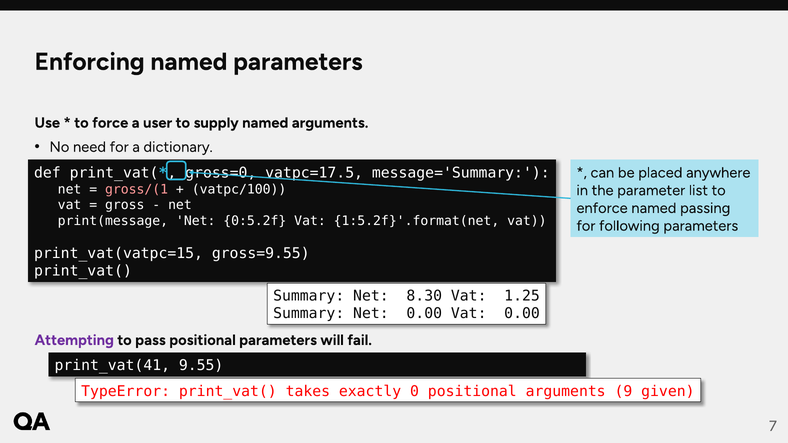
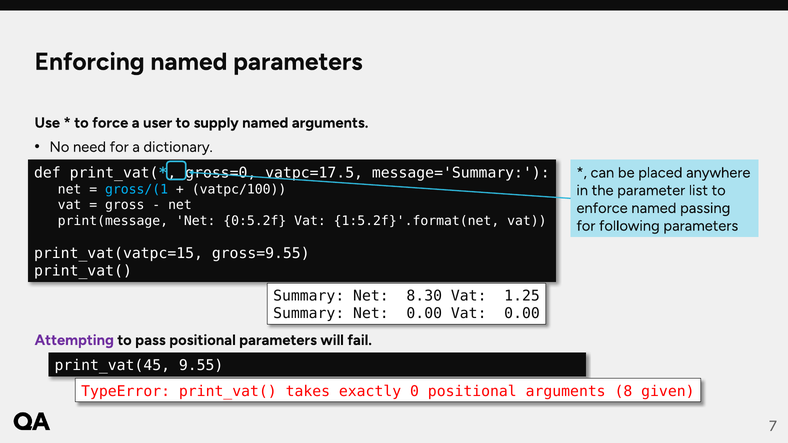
gross/(1 colour: pink -> light blue (137, 189)
print_vat(41: print_vat(41 -> print_vat(45 (112, 366)
9: 9 -> 8 (623, 391)
